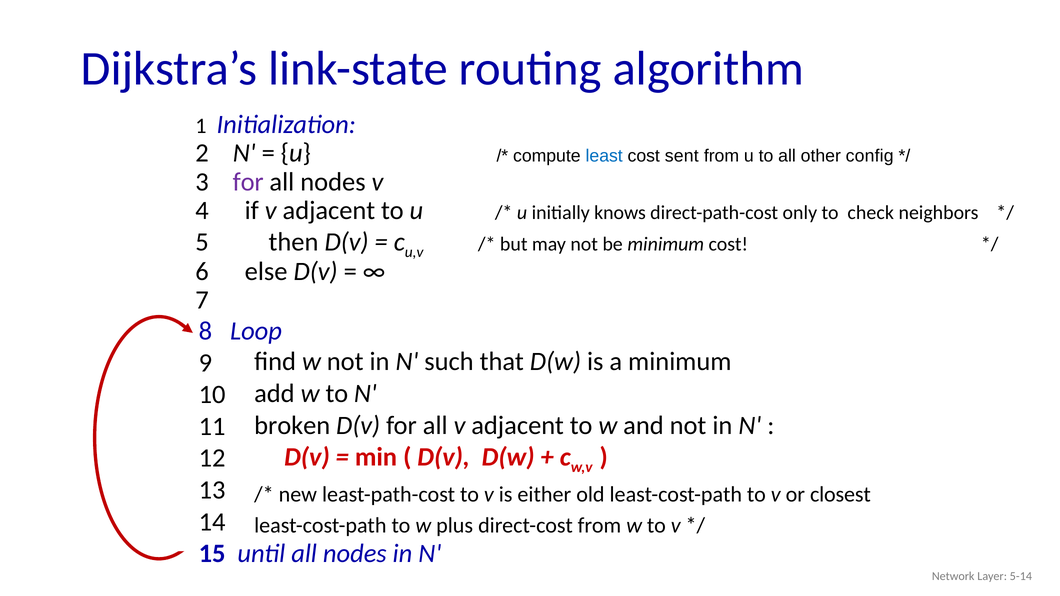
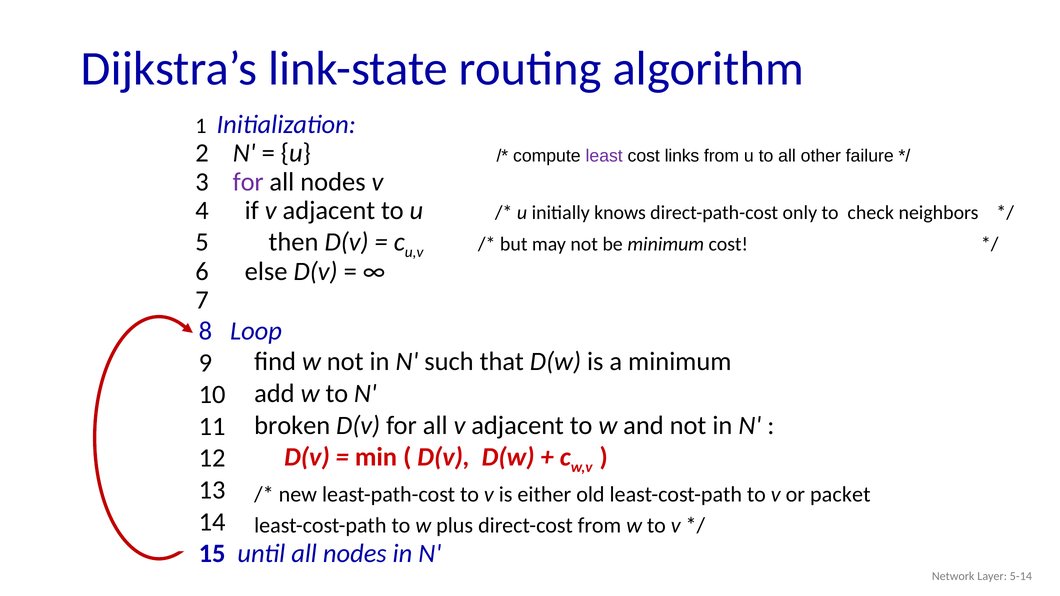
least colour: blue -> purple (604, 156)
sent: sent -> links (682, 156)
config: config -> failure (870, 156)
closest: closest -> packet (840, 495)
